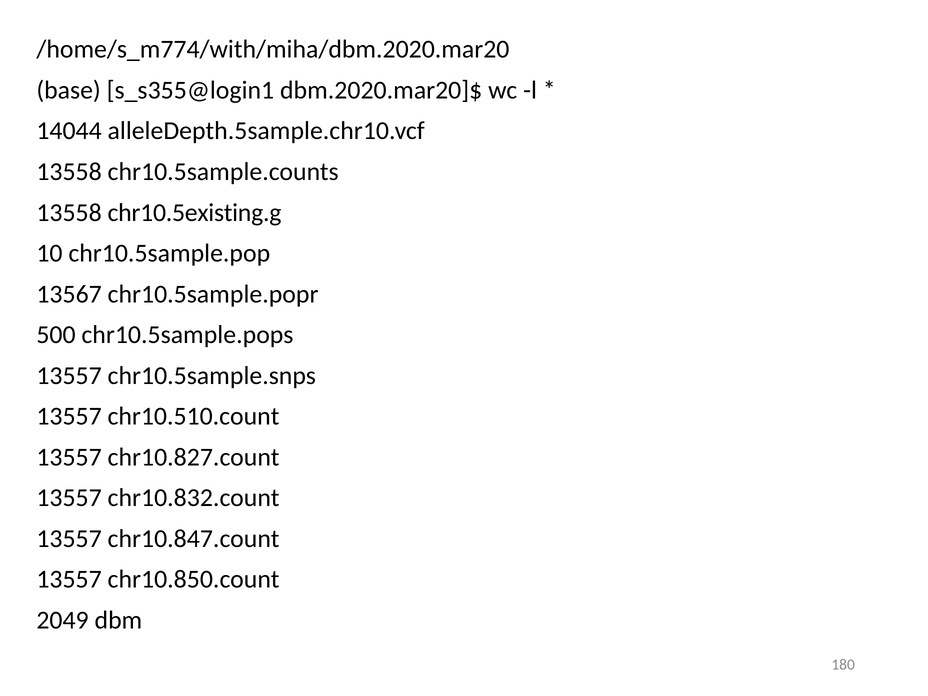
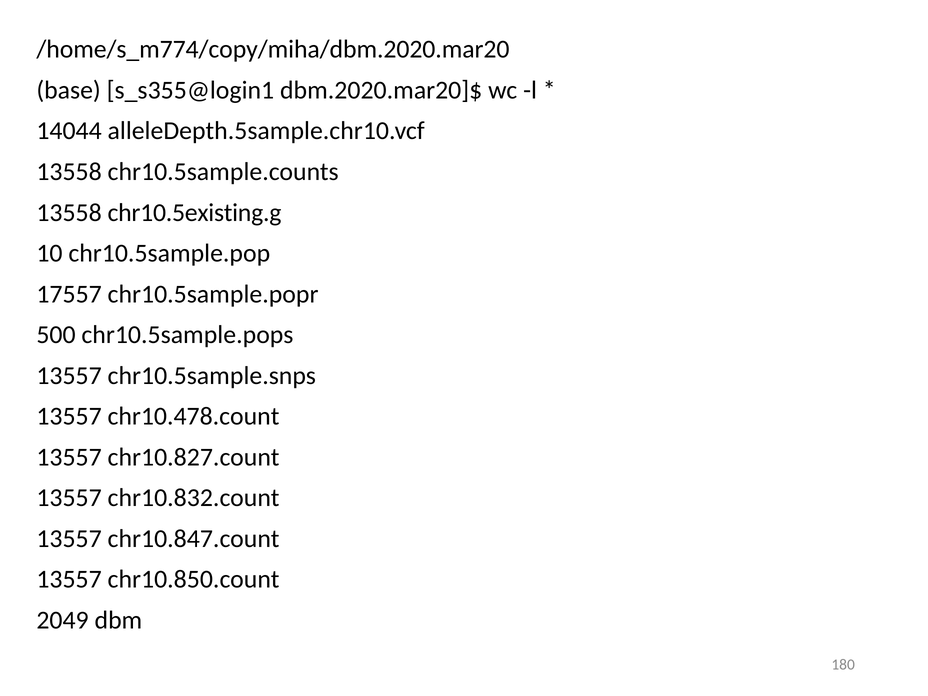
/home/s_m774/with/miha/dbm.2020.mar20: /home/s_m774/with/miha/dbm.2020.mar20 -> /home/s_m774/copy/miha/dbm.2020.mar20 (273, 49)
13567: 13567 -> 17557 (69, 294)
chr10.510.count: chr10.510.count -> chr10.478.count (193, 416)
